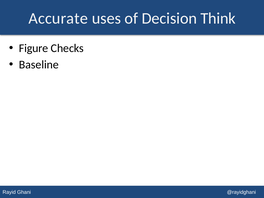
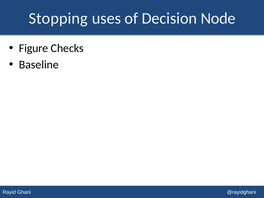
Accurate: Accurate -> Stopping (58, 18)
Think: Think -> Node (218, 18)
